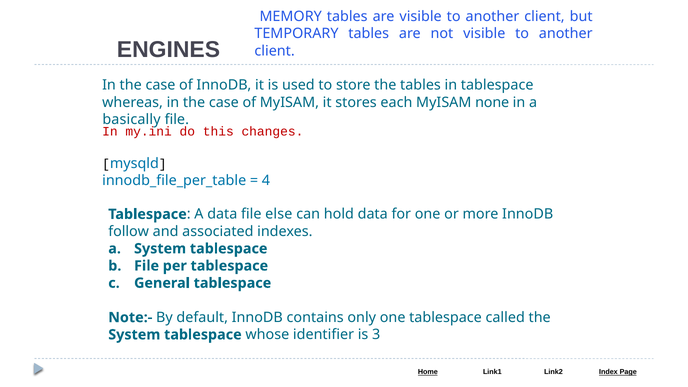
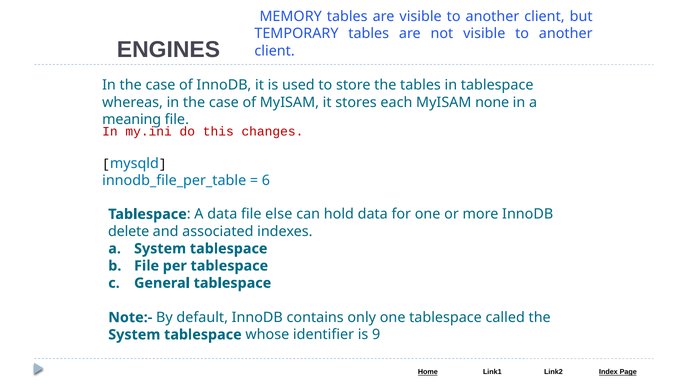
basically: basically -> meaning (132, 120)
4: 4 -> 6 (266, 181)
follow: follow -> delete (129, 231)
3: 3 -> 9 (376, 335)
